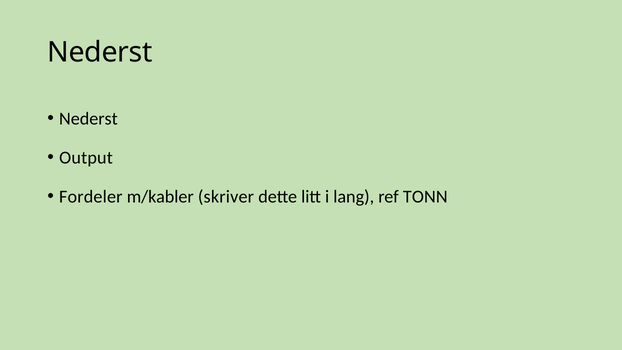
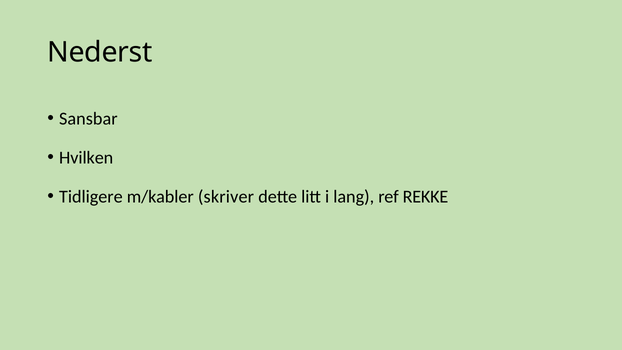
Nederst: Nederst -> Sansbar (88, 119)
Output: Output -> Hvilken (86, 158)
Fordeler: Fordeler -> Tidligere (91, 197)
TONN: TONN -> REKKE (425, 197)
